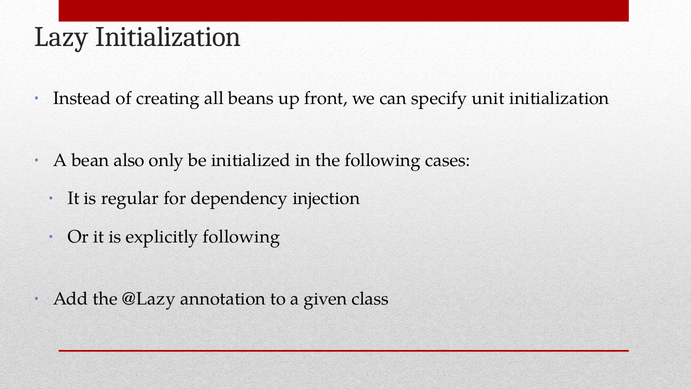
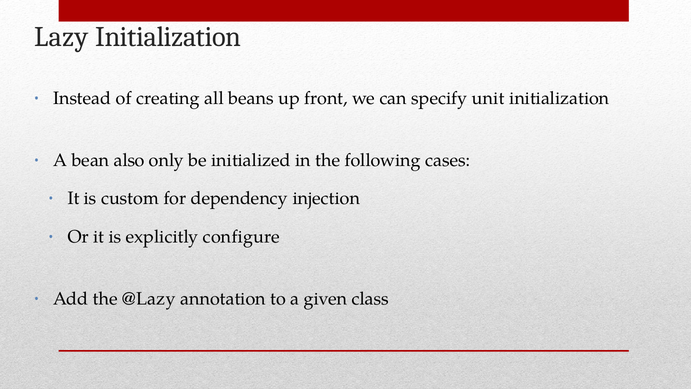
regular: regular -> custom (130, 198)
explicitly following: following -> configure (241, 237)
